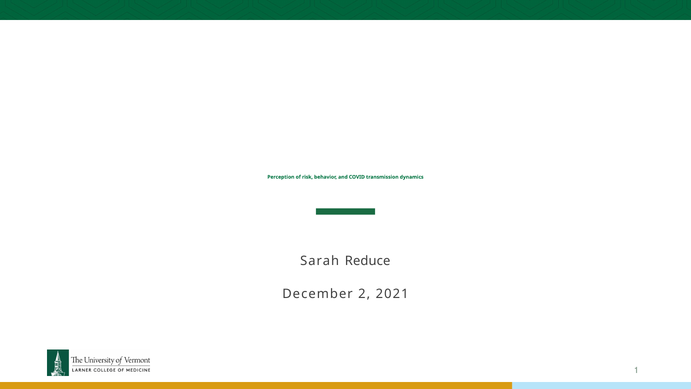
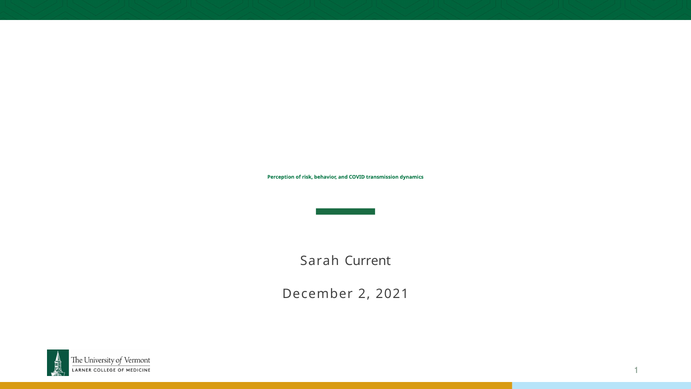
Reduce: Reduce -> Current (368, 261)
